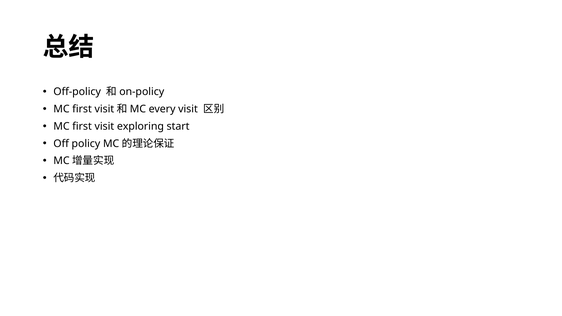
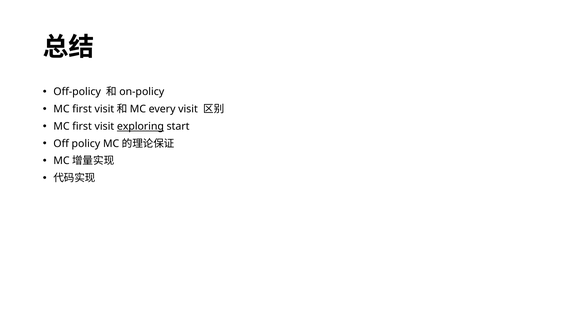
exploring underline: none -> present (140, 126)
